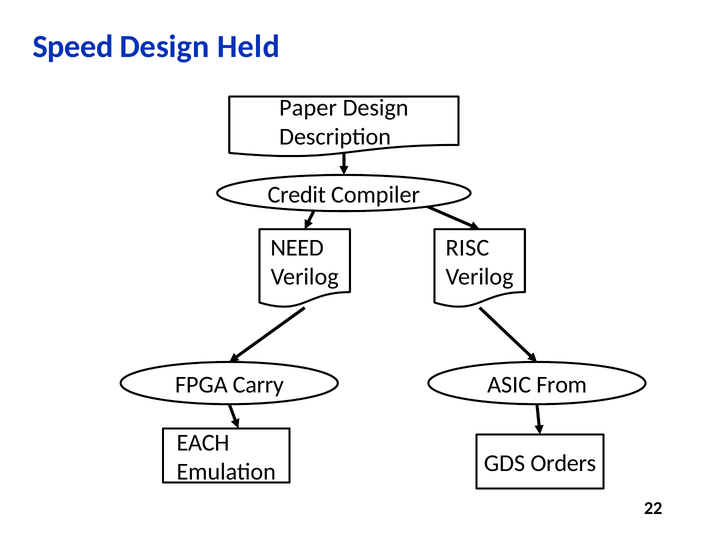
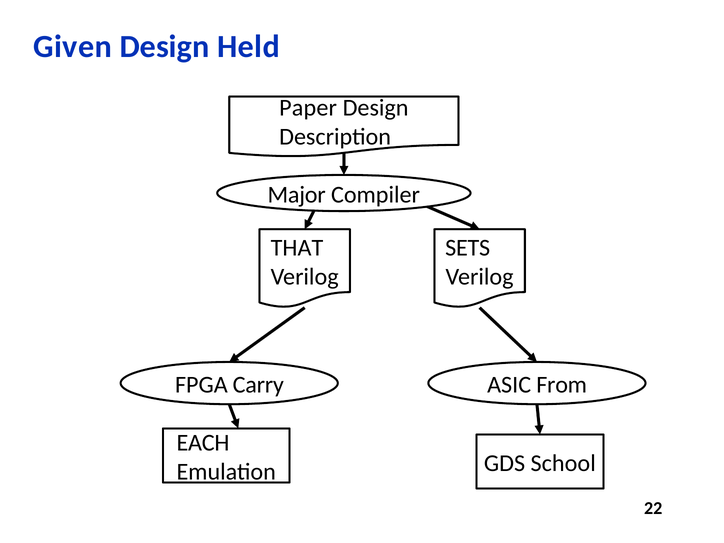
Speed: Speed -> Given (73, 47)
Credit: Credit -> Major (297, 195)
NEED: NEED -> THAT (297, 248)
RISC: RISC -> SETS (468, 248)
Orders: Orders -> School (563, 463)
